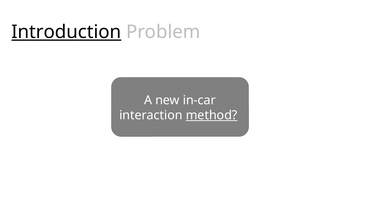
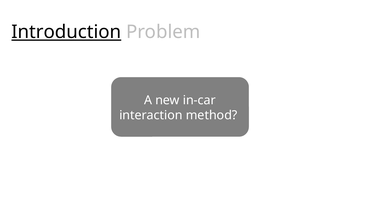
method underline: present -> none (212, 115)
